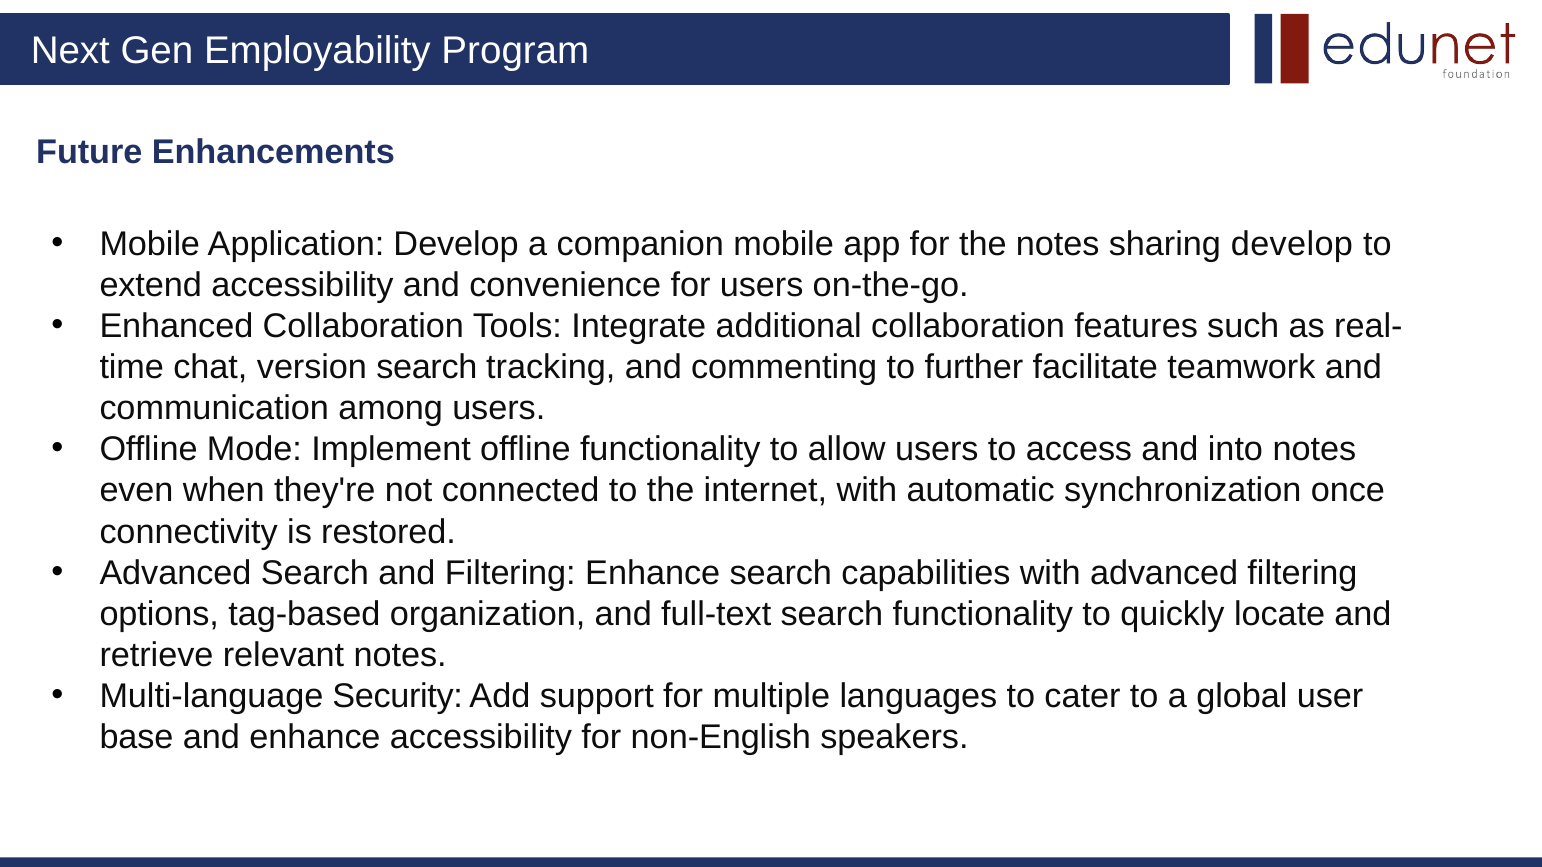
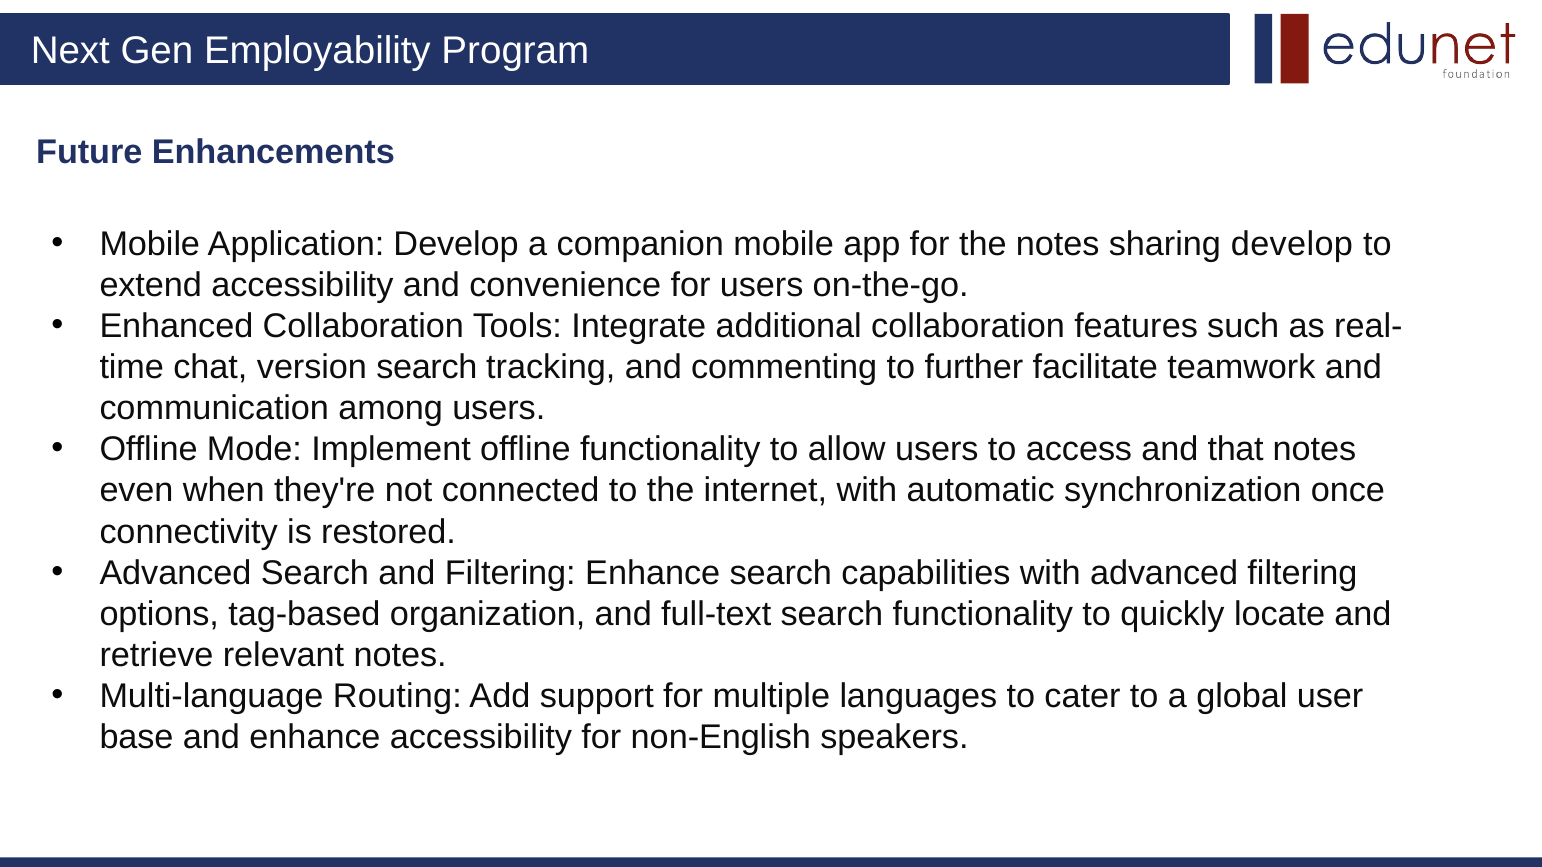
into: into -> that (1236, 450)
Security: Security -> Routing (397, 696)
